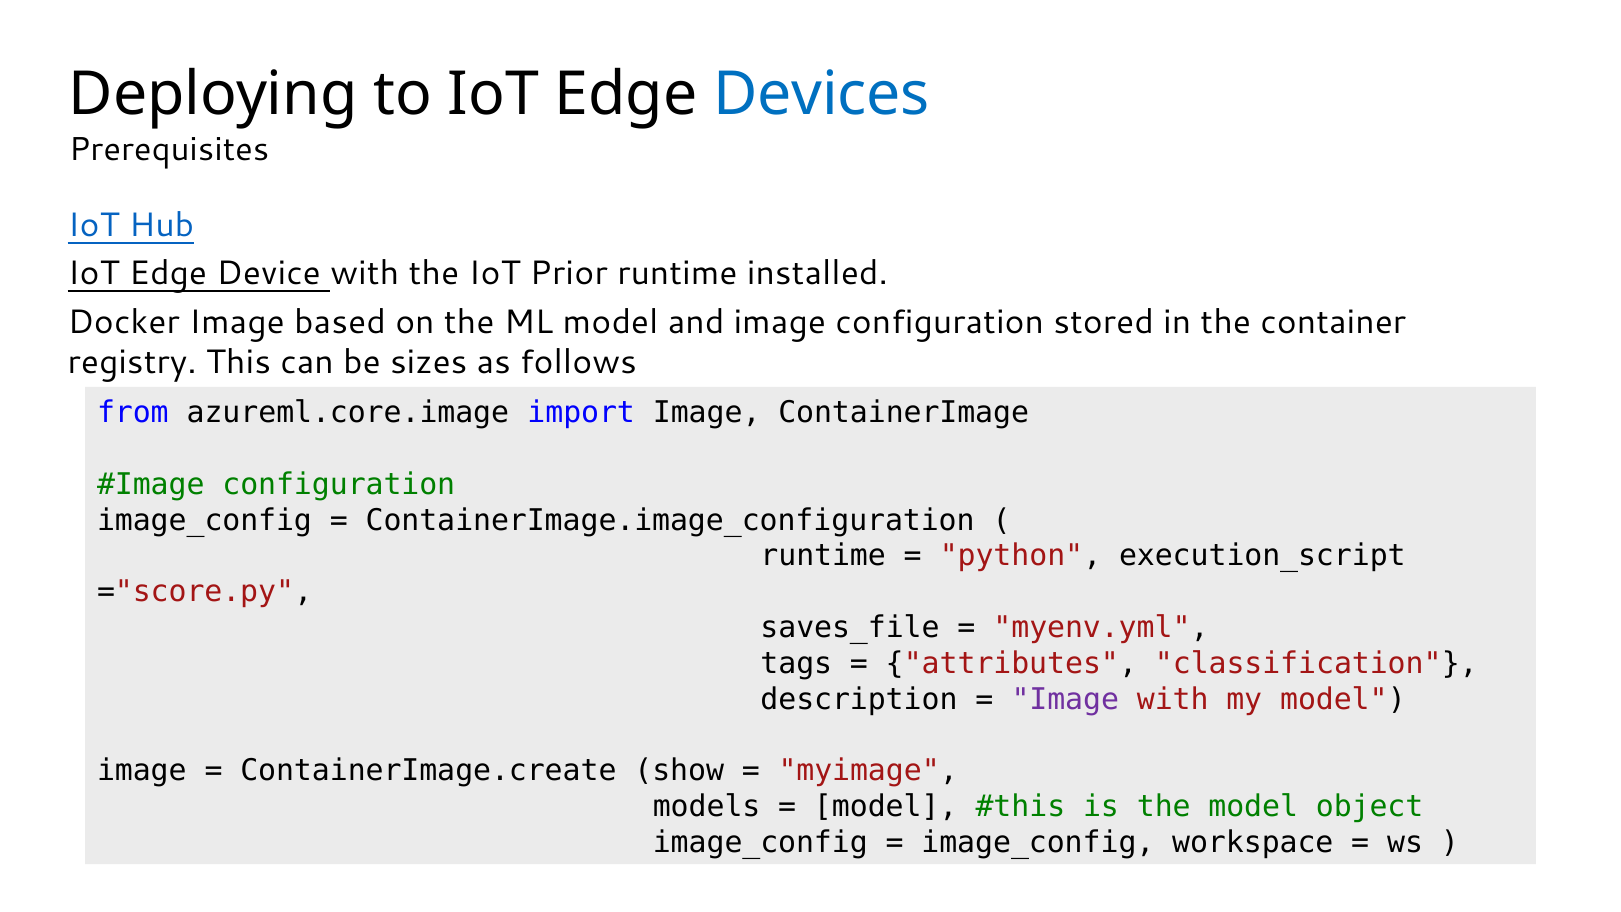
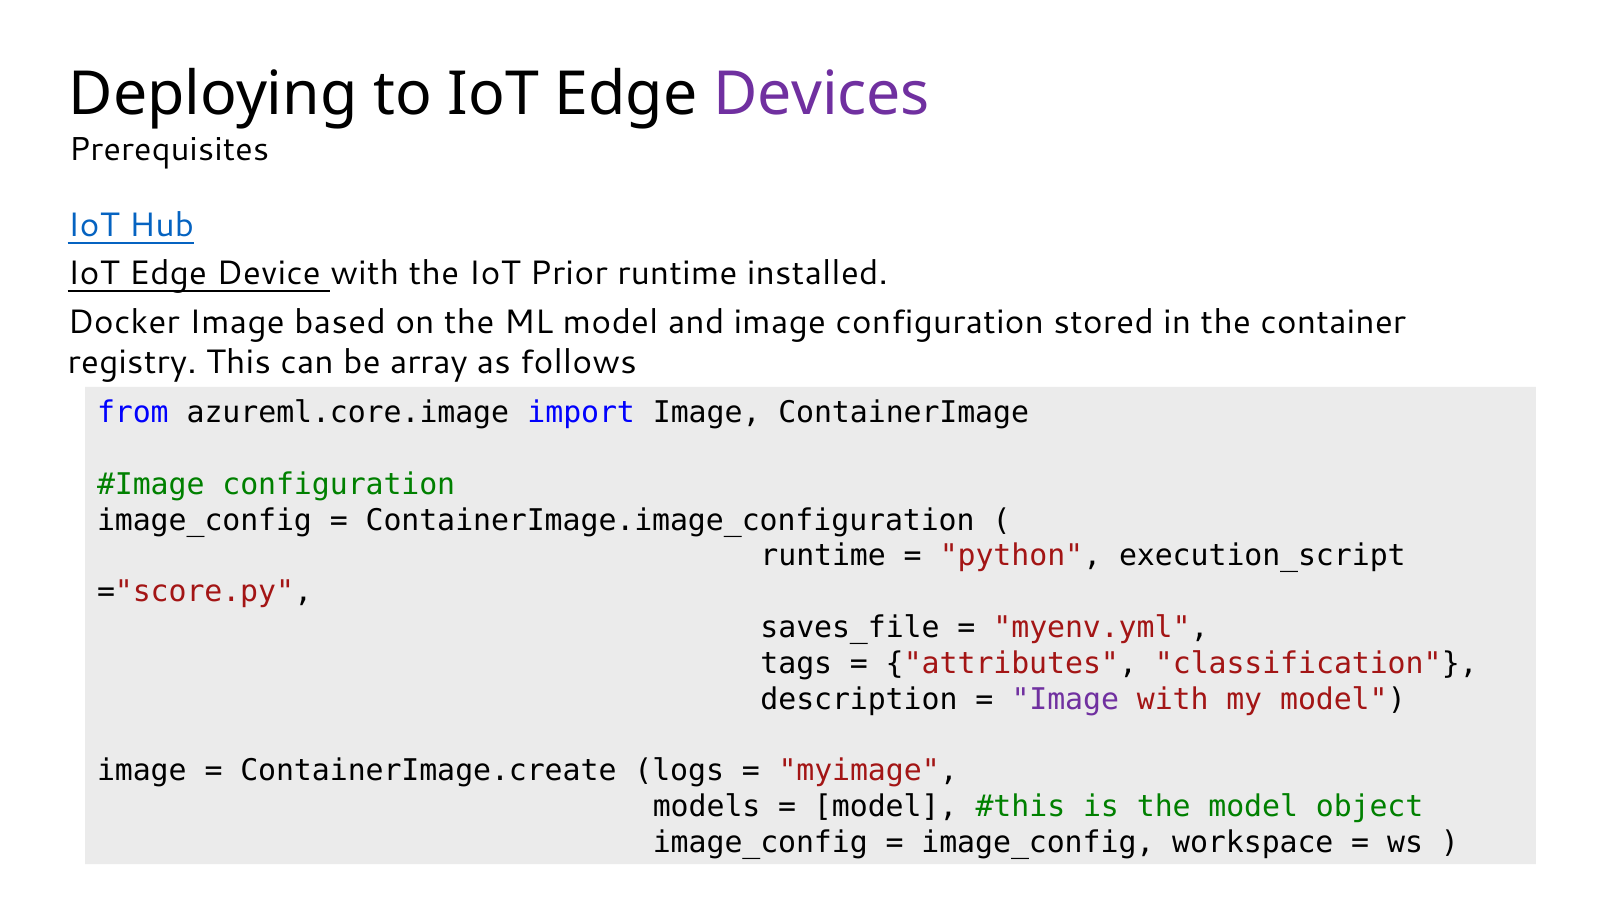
Devices colour: blue -> purple (822, 95)
sizes: sizes -> array (429, 362)
show: show -> logs (679, 771)
